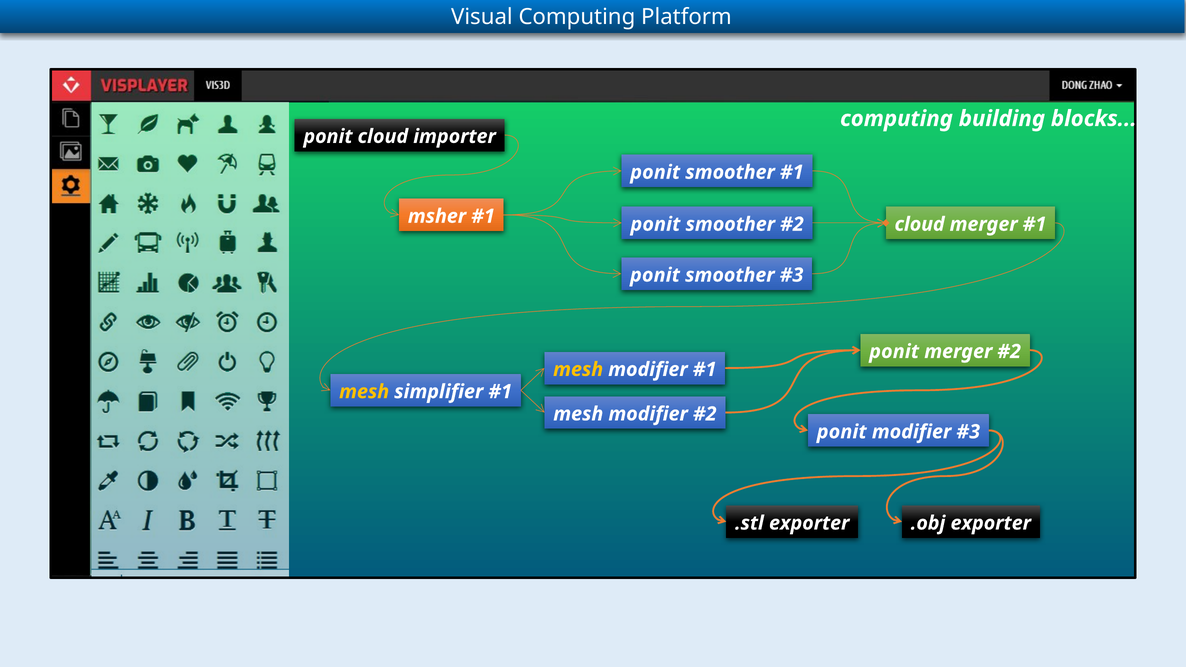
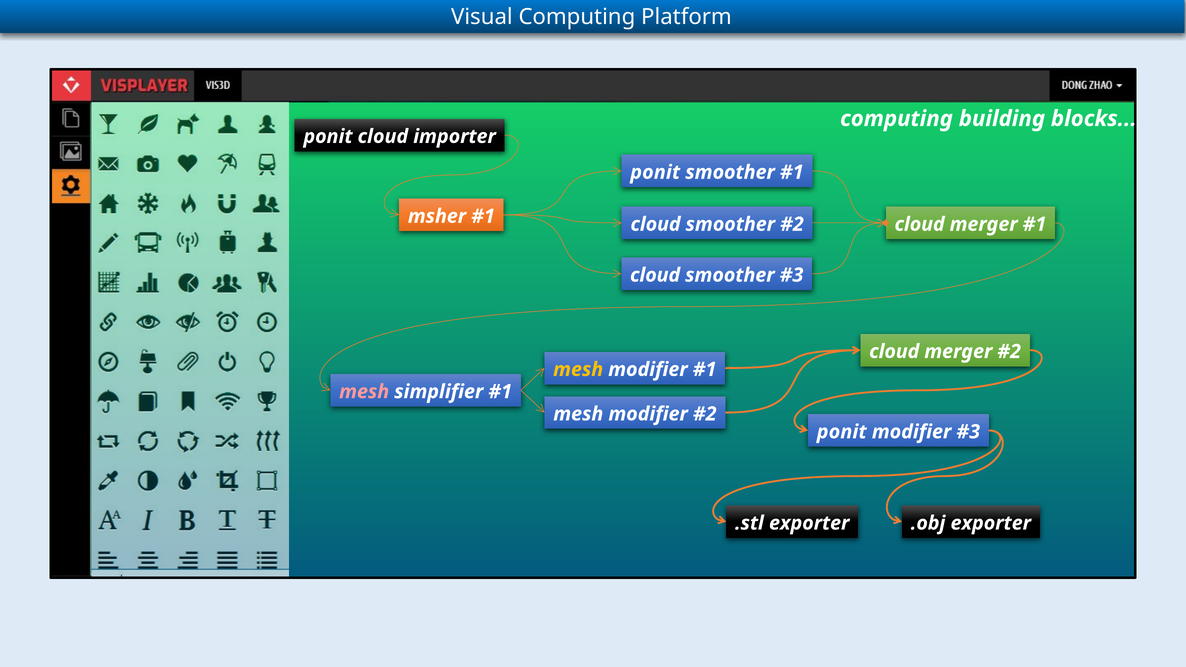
ponit: ponit -> cloud (656, 224)
ponit: ponit -> cloud (655, 275)
ponit: ponit -> cloud (894, 352)
mesh colour: yellow -> pink (364, 392)
